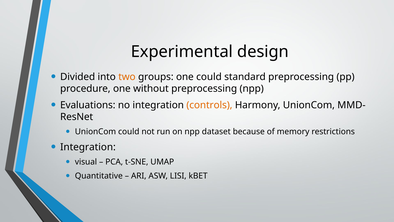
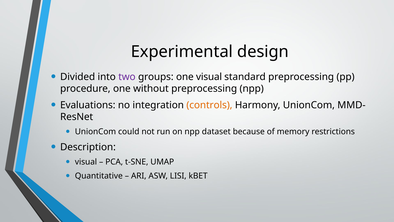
two colour: orange -> purple (127, 77)
one could: could -> visual (209, 77)
Integration: Integration -> Description (88, 147)
